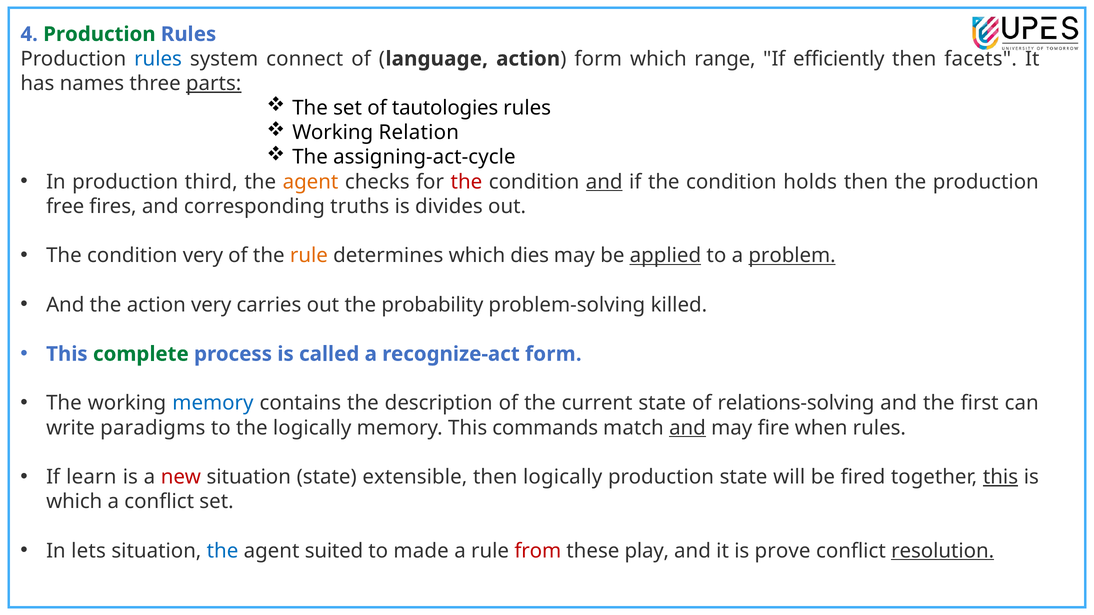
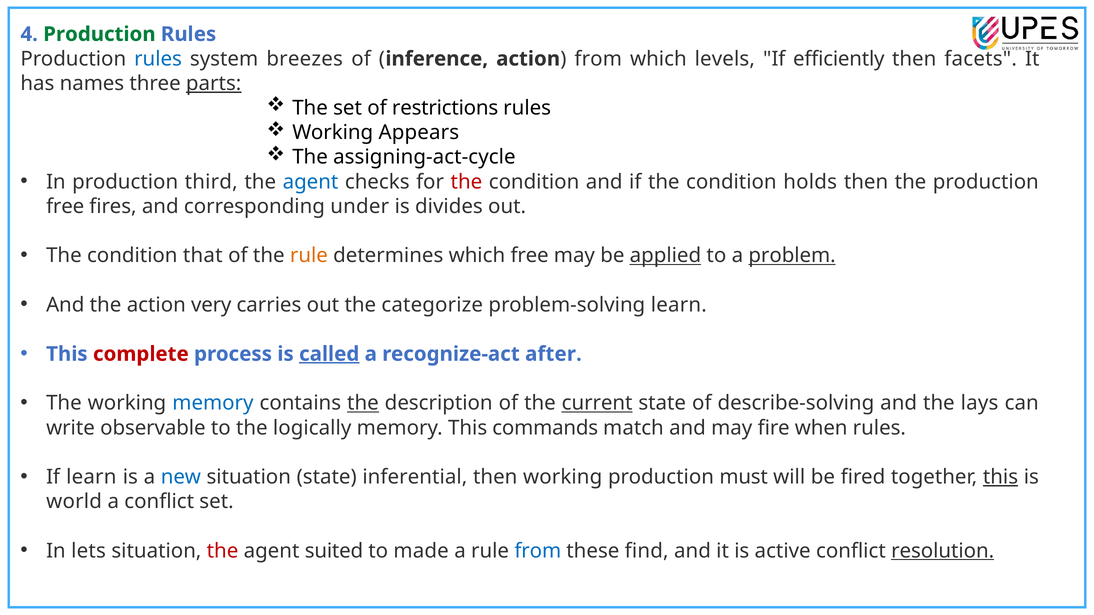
connect: connect -> breezes (305, 59)
language: language -> inference (437, 59)
form: form -> from (598, 59)
range: range -> levels (725, 59)
tautologies: tautologies -> restrictions (445, 108)
Relation: Relation -> Appears (419, 133)
agent colour: orange -> blue (310, 182)
and underline: present -> none (604, 182)
truths: truths -> under (360, 207)
condition very: very -> that (203, 256)
which dies: dies -> free (530, 256)
probability: probability -> categorize (432, 305)
problem-solving killed: killed -> learn (679, 305)
complete colour: green -> red (141, 354)
called underline: none -> present (329, 354)
recognize-act form: form -> after (553, 354)
the underline: none -> present (363, 403)
current underline: none -> present (597, 403)
relations-solving: relations-solving -> describe-solving (796, 403)
first: first -> lays (980, 403)
paradigms: paradigms -> observable (153, 428)
and underline: present -> none (687, 428)
new colour: red -> blue (181, 477)
extensible: extensible -> inferential (415, 477)
then logically: logically -> working (563, 477)
production state: state -> must (744, 477)
which: which -> world (74, 502)
the colour: blue -> red (223, 551)
from colour: red -> blue (538, 551)
play: play -> find (647, 551)
prove: prove -> active (783, 551)
